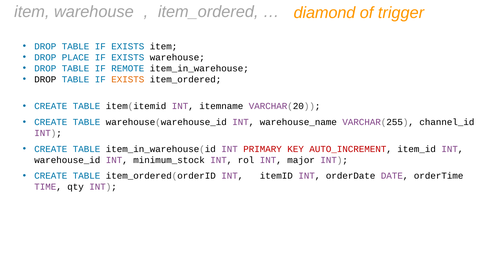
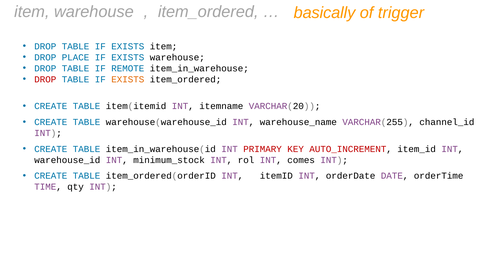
diamond: diamond -> basically (324, 13)
DROP colour: black -> red (45, 79)
major: major -> comes (301, 160)
